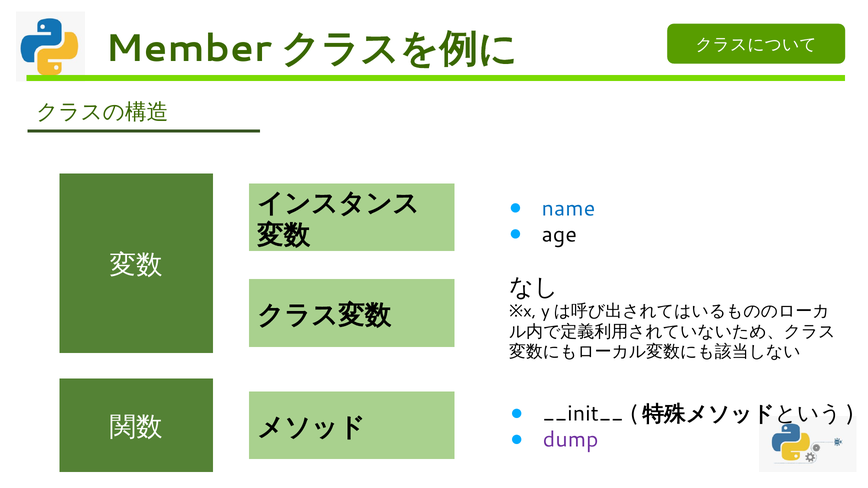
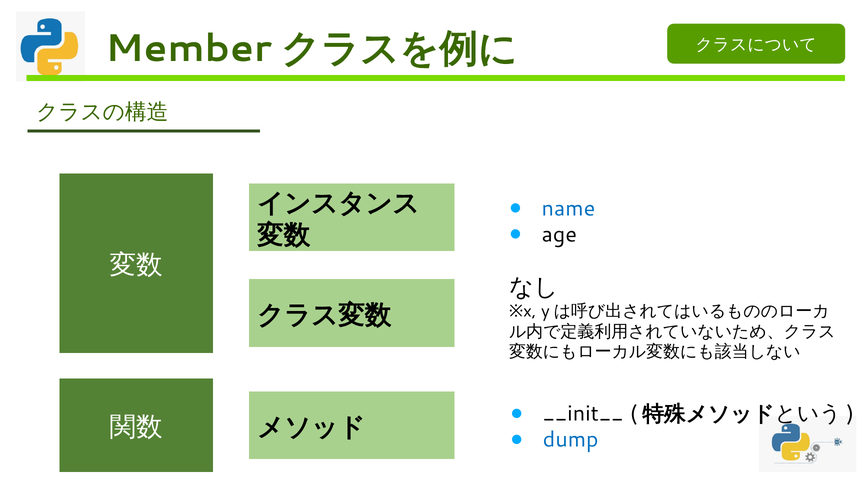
dump colour: purple -> blue (571, 440)
